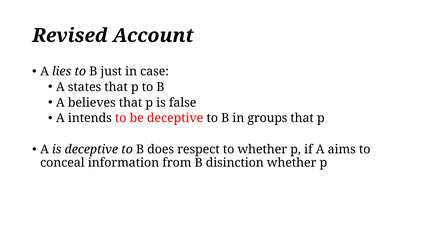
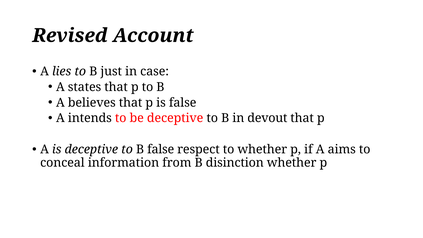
groups: groups -> devout (267, 118)
B does: does -> false (161, 149)
